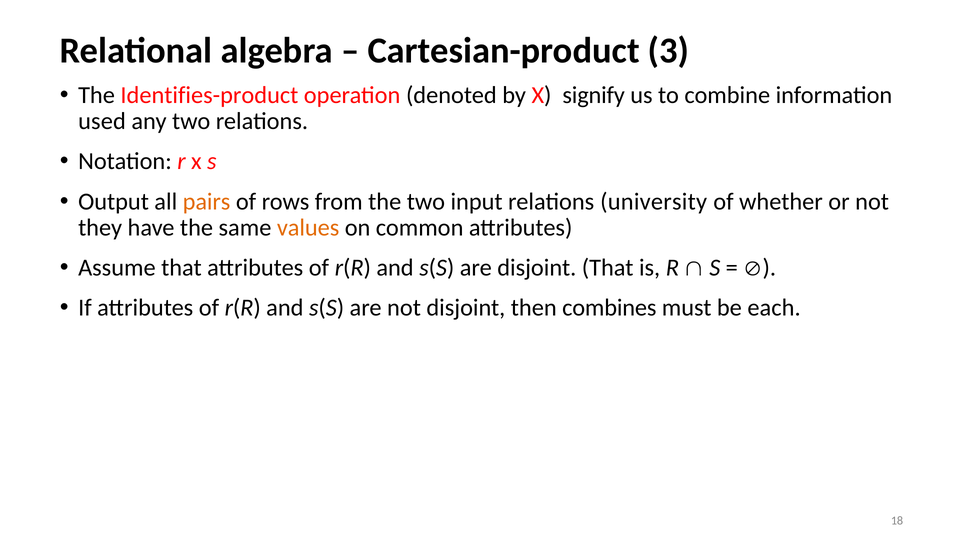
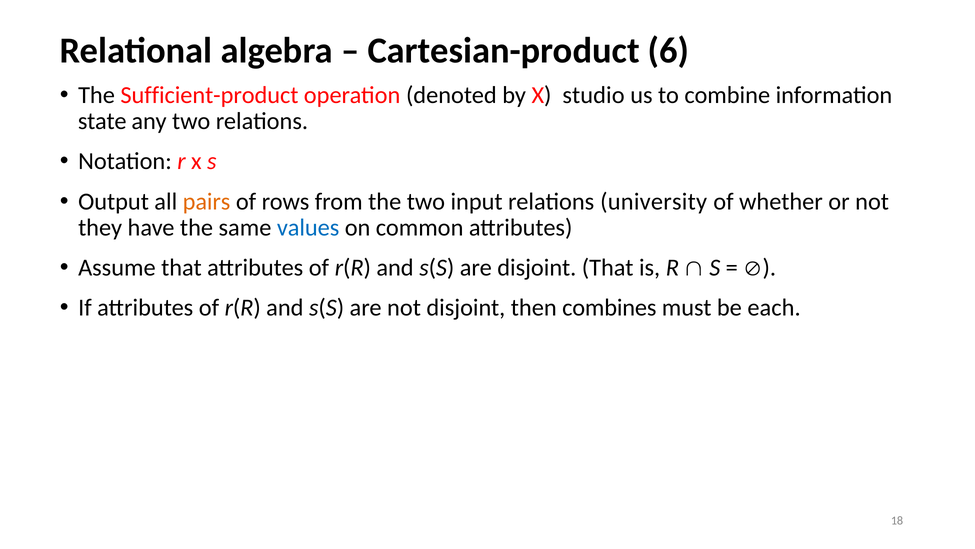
3: 3 -> 6 (669, 51)
Identifies-product: Identifies-product -> Sufficient-product (209, 95)
signify: signify -> studio (594, 95)
used: used -> state (102, 121)
values colour: orange -> blue (308, 228)
